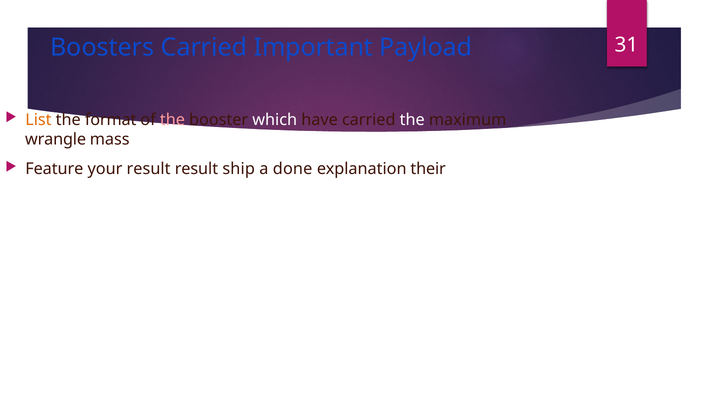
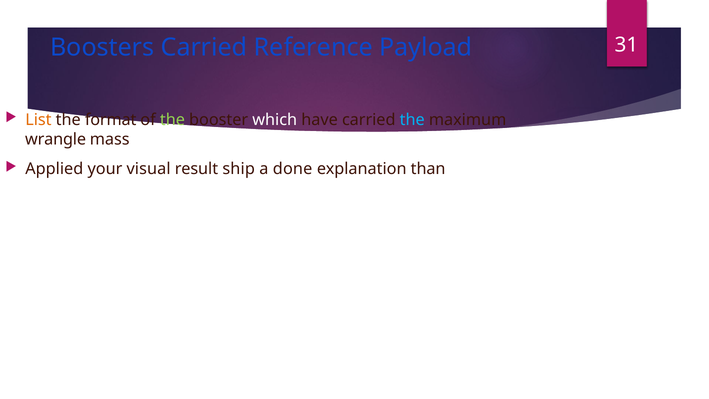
Important: Important -> Reference (313, 47)
the colour: pink -> light green (172, 120)
the colour: white -> light blue (412, 120)
Feature: Feature -> Applied (54, 169)
your result: result -> visual (149, 169)
their: their -> than (428, 169)
